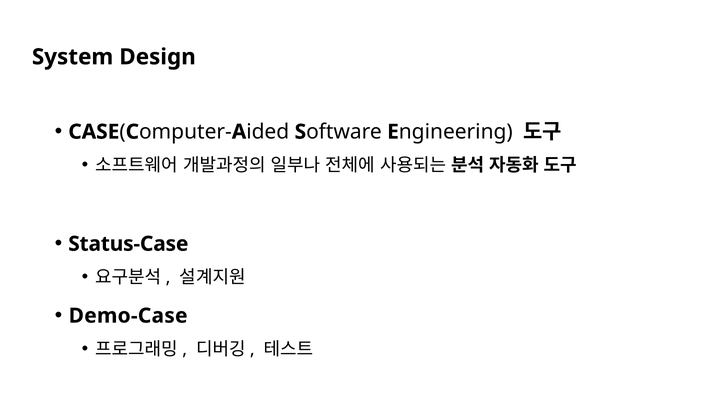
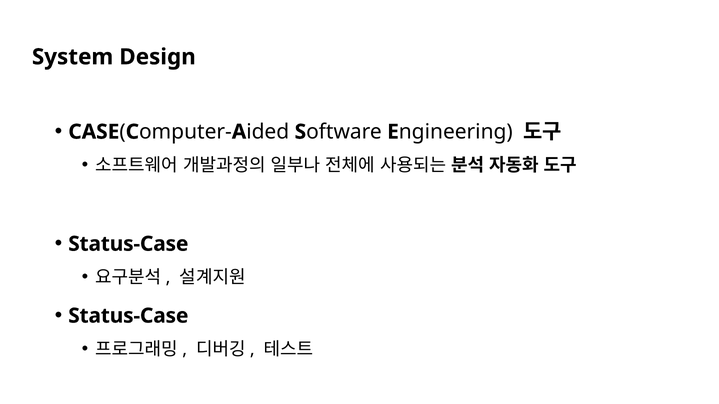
Demo-Case: Demo-Case -> Status-Case (128, 316)
